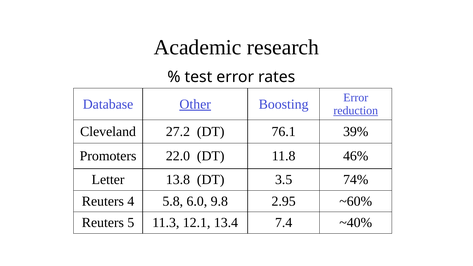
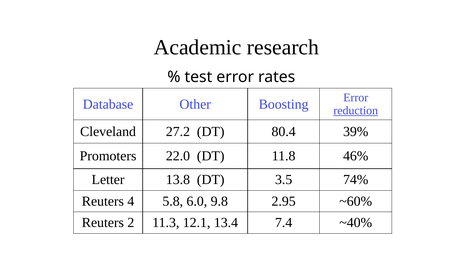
Other underline: present -> none (195, 104)
76.1: 76.1 -> 80.4 (284, 132)
5: 5 -> 2 (131, 223)
